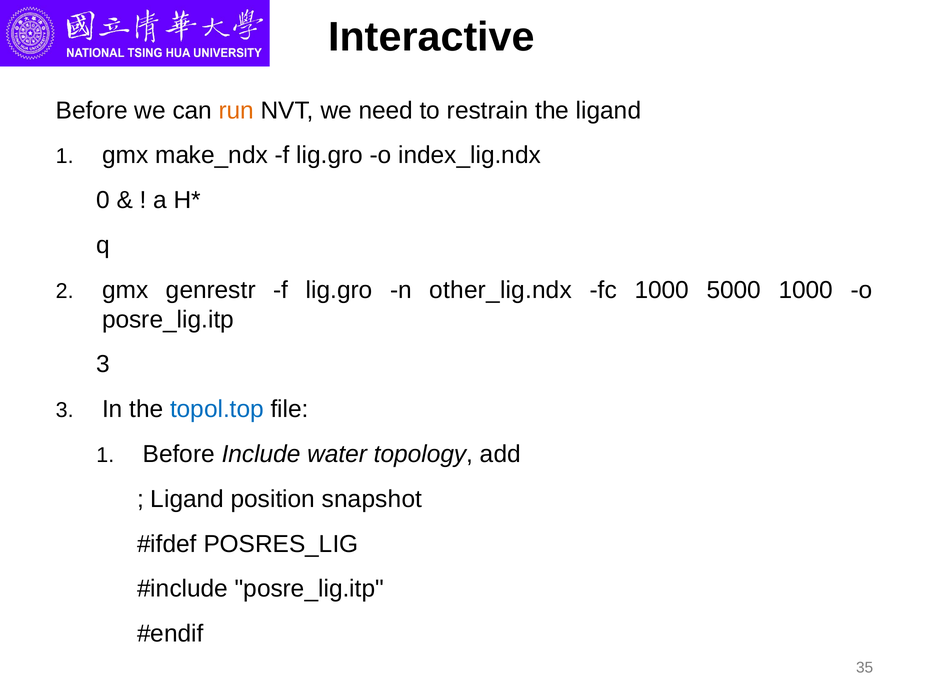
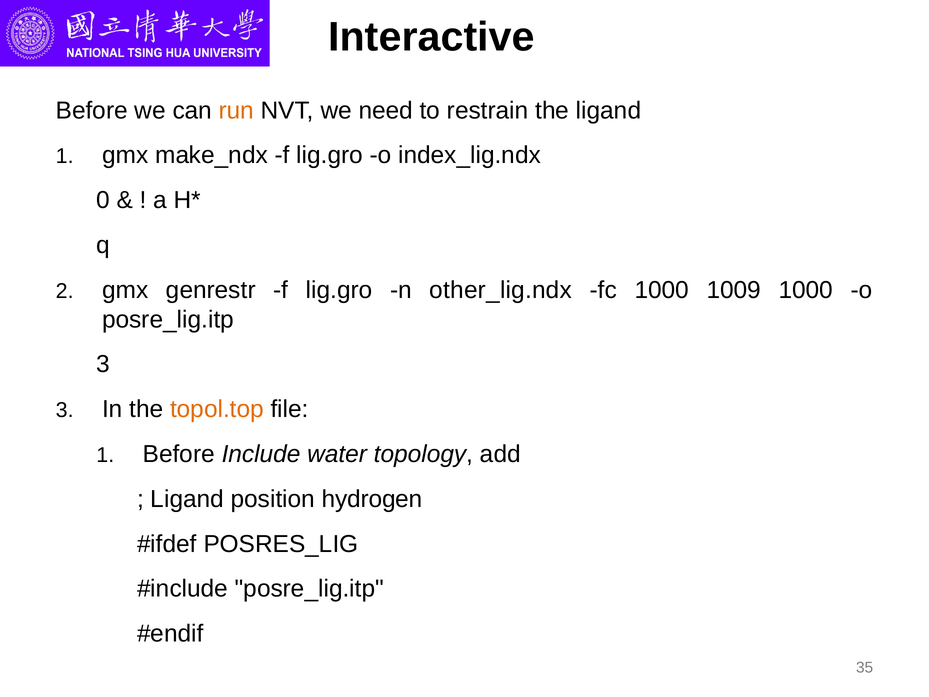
5000: 5000 -> 1009 (734, 290)
topol.top colour: blue -> orange (217, 409)
snapshot: snapshot -> hydrogen (372, 499)
